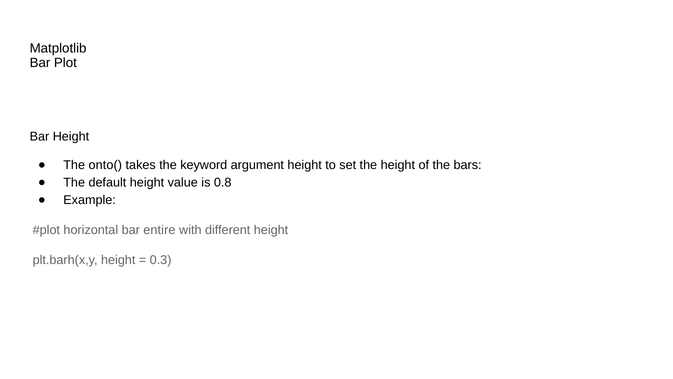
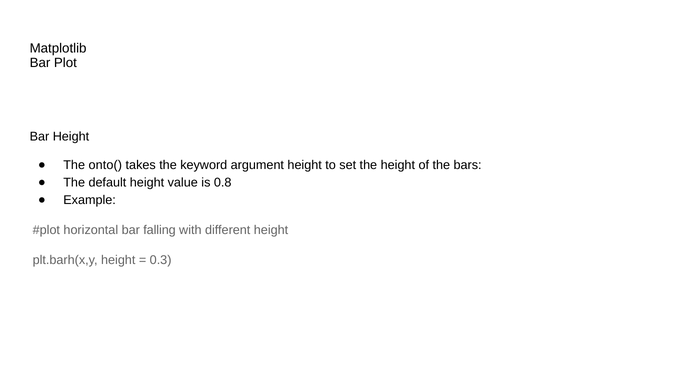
entire: entire -> falling (160, 230)
